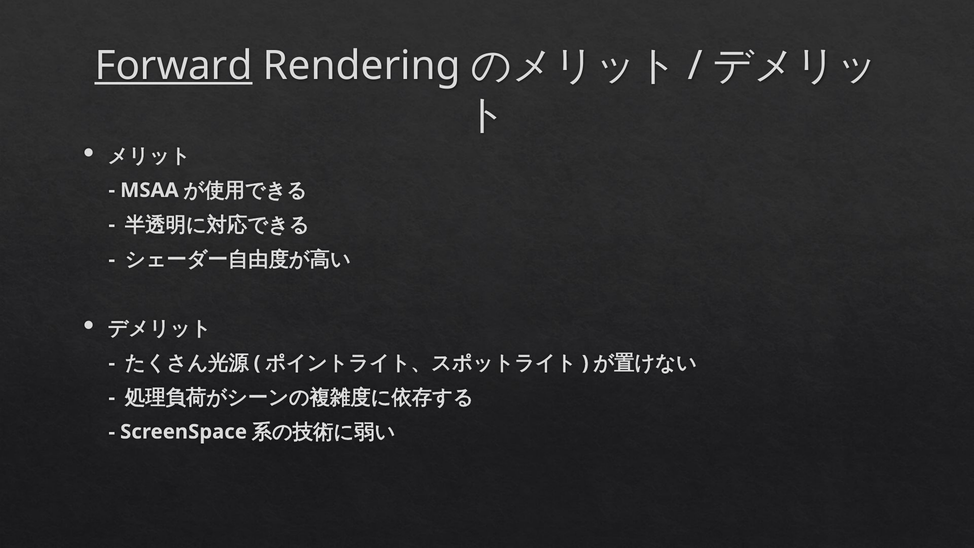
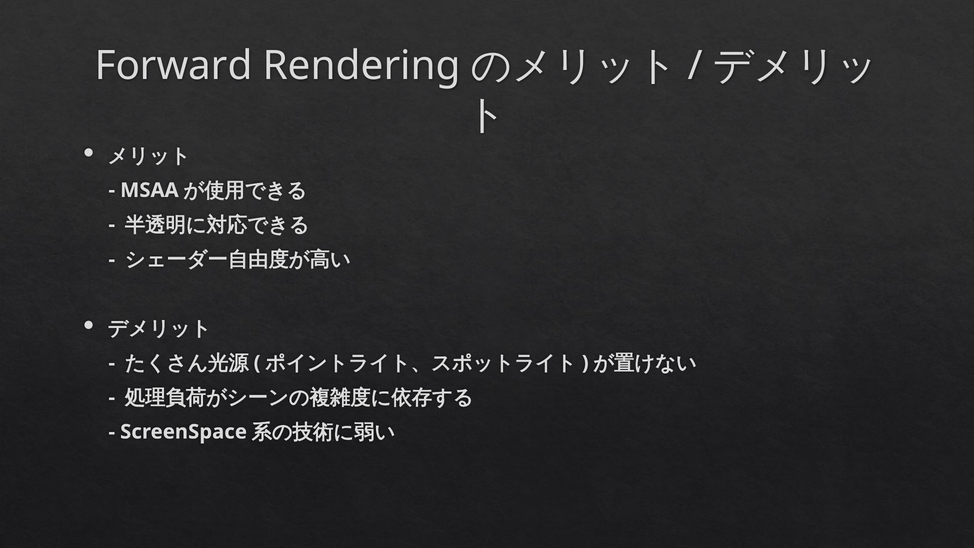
Forward underline: present -> none (174, 66)
